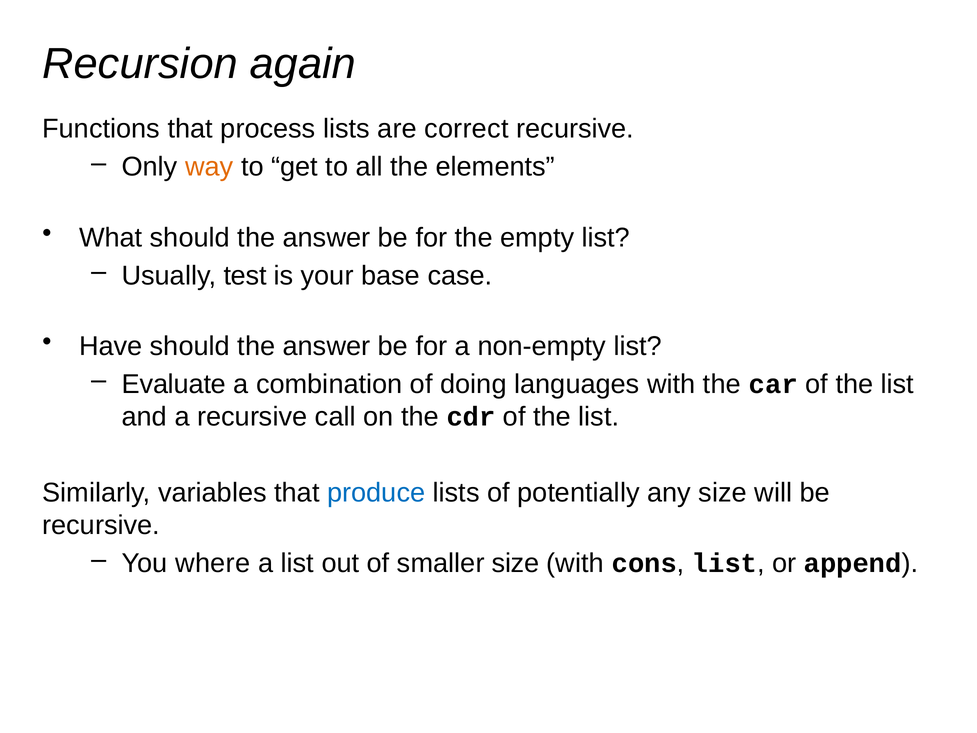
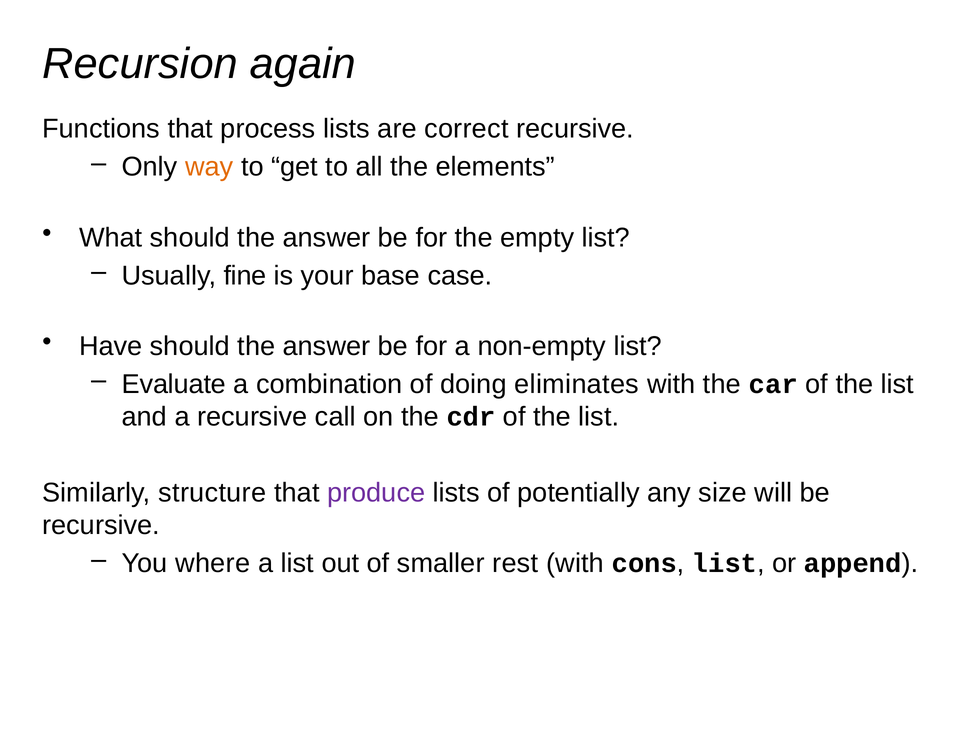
test: test -> fine (245, 276)
languages: languages -> eliminates (577, 384)
variables: variables -> structure (212, 493)
produce colour: blue -> purple (376, 493)
smaller size: size -> rest (515, 563)
